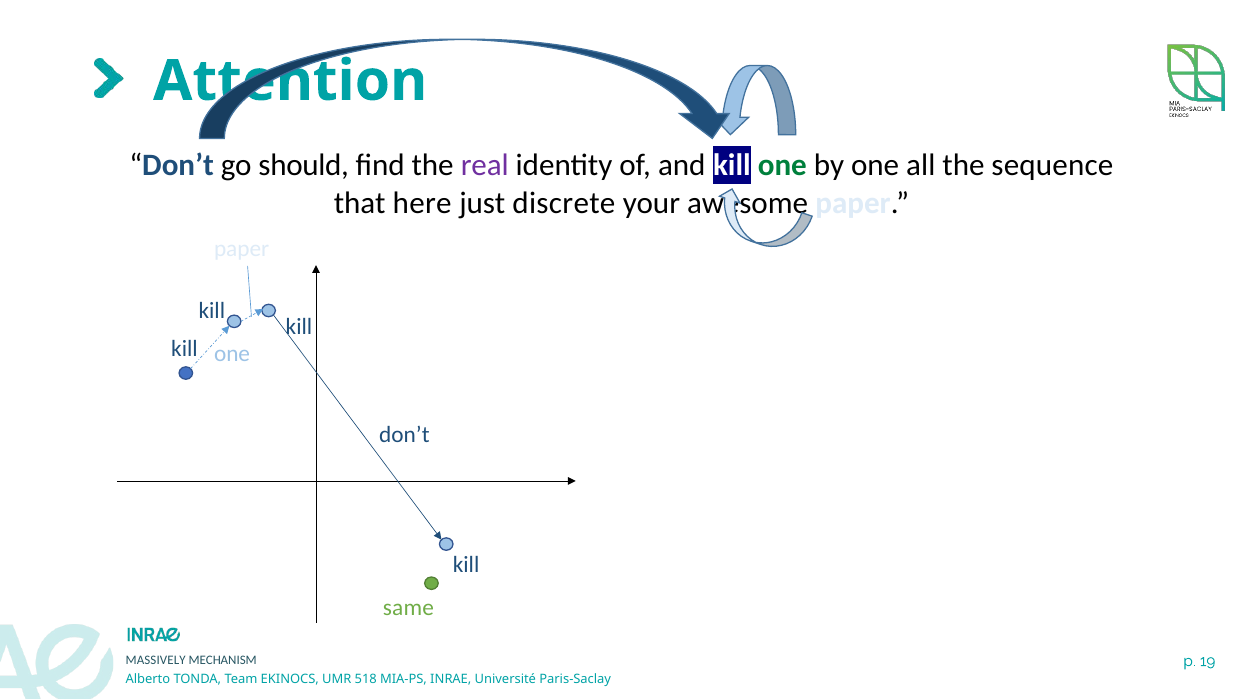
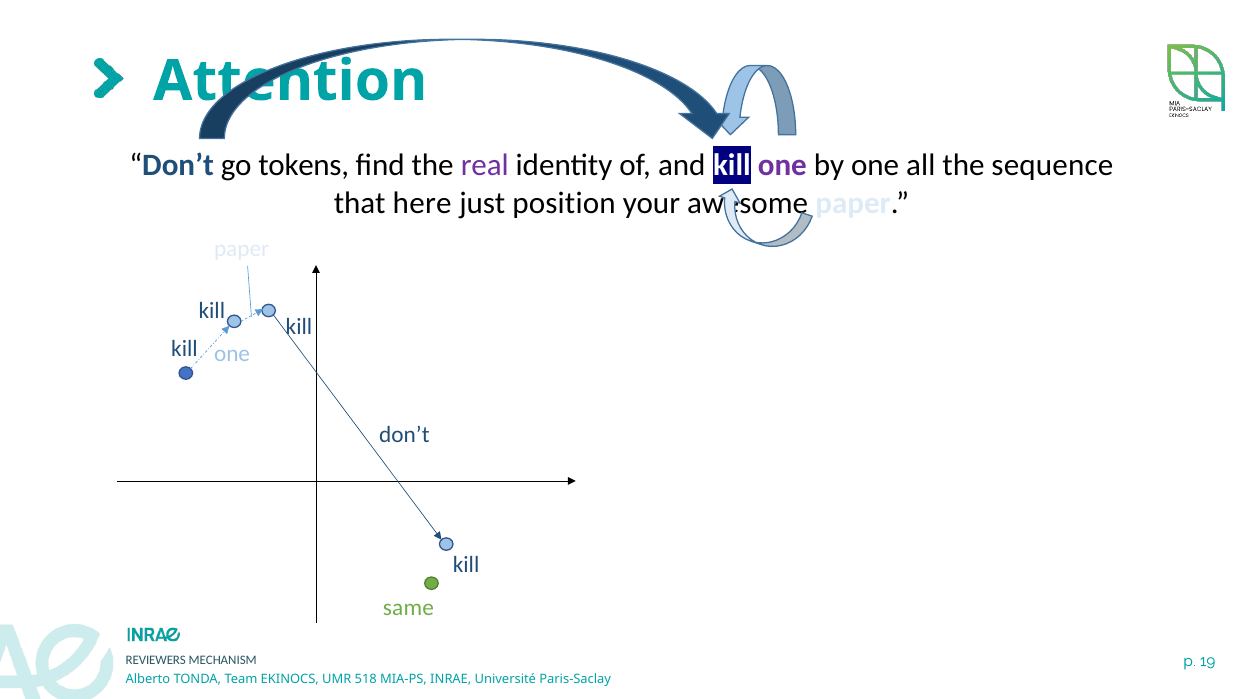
should: should -> tokens (304, 166)
one colour: green -> purple (782, 166)
discrete: discrete -> position (564, 203)
MASSIVELY: MASSIVELY -> REVIEWERS (156, 661)
